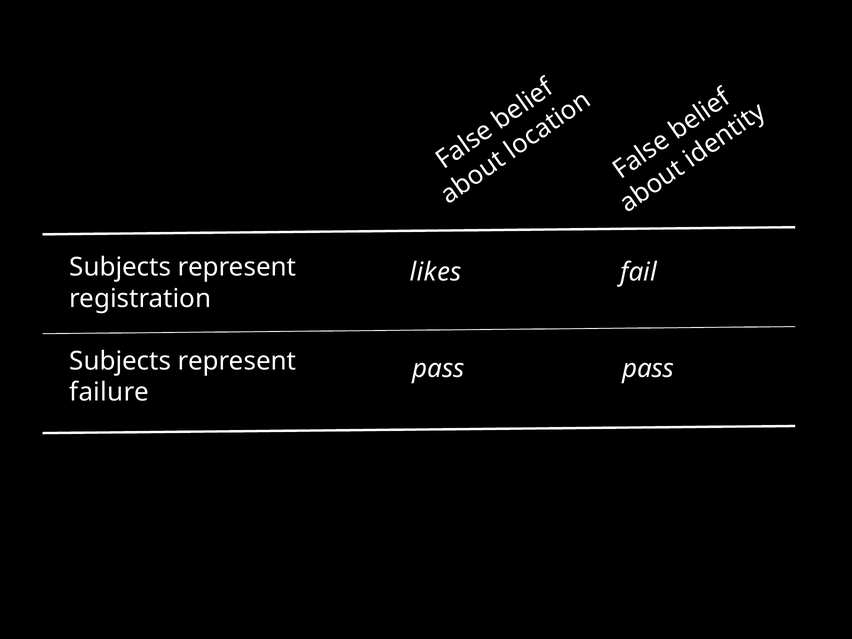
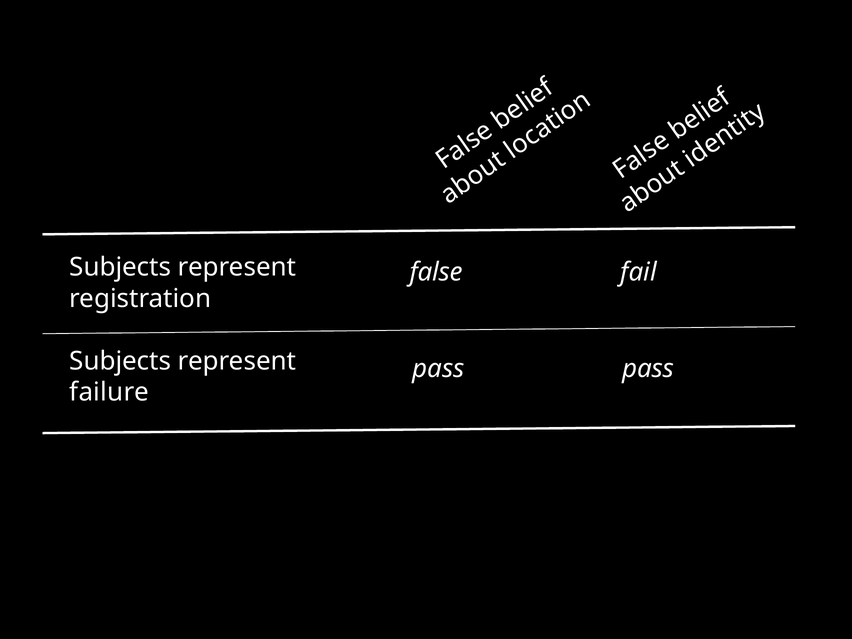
likes: likes -> false (436, 272)
